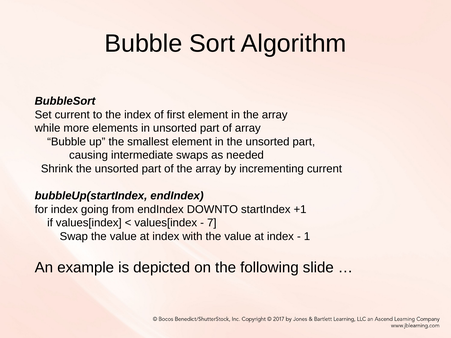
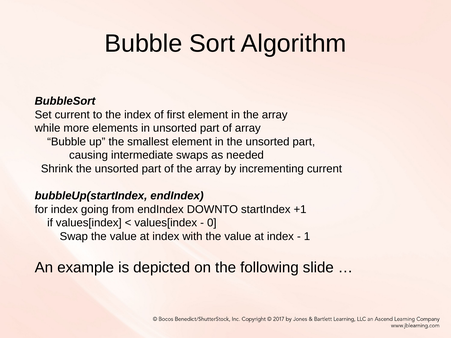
7: 7 -> 0 (212, 223)
